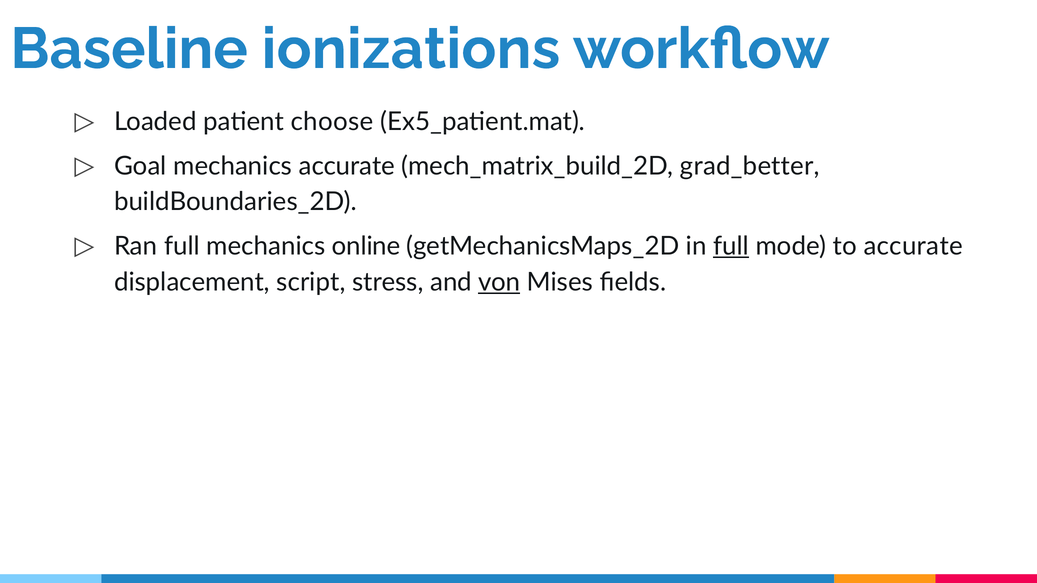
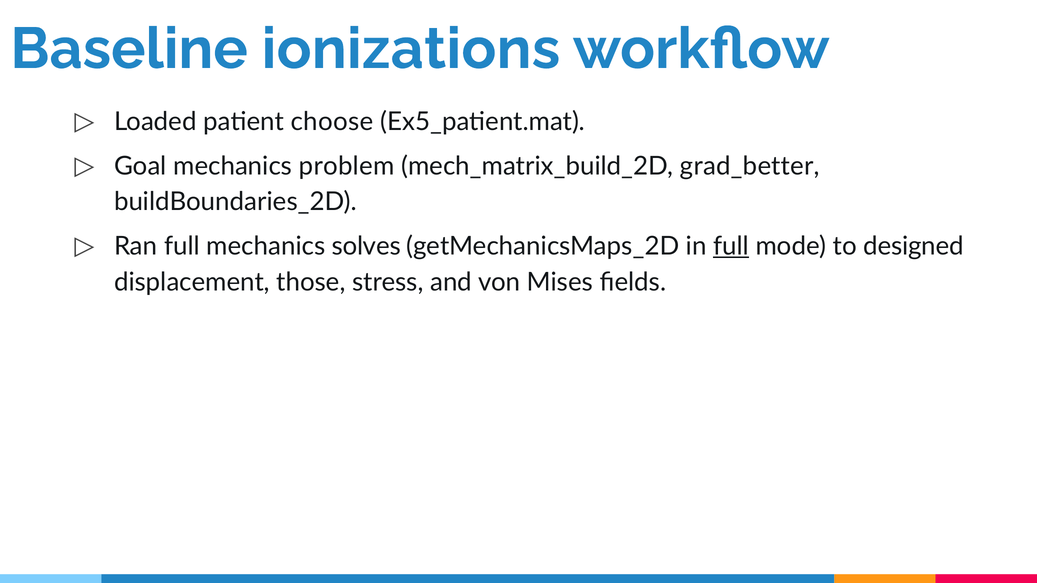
mechanics accurate: accurate -> problem (347, 166)
online: online -> solves (366, 246)
to accurate: accurate -> designed (913, 246)
script: script -> those (311, 282)
von underline: present -> none (499, 282)
